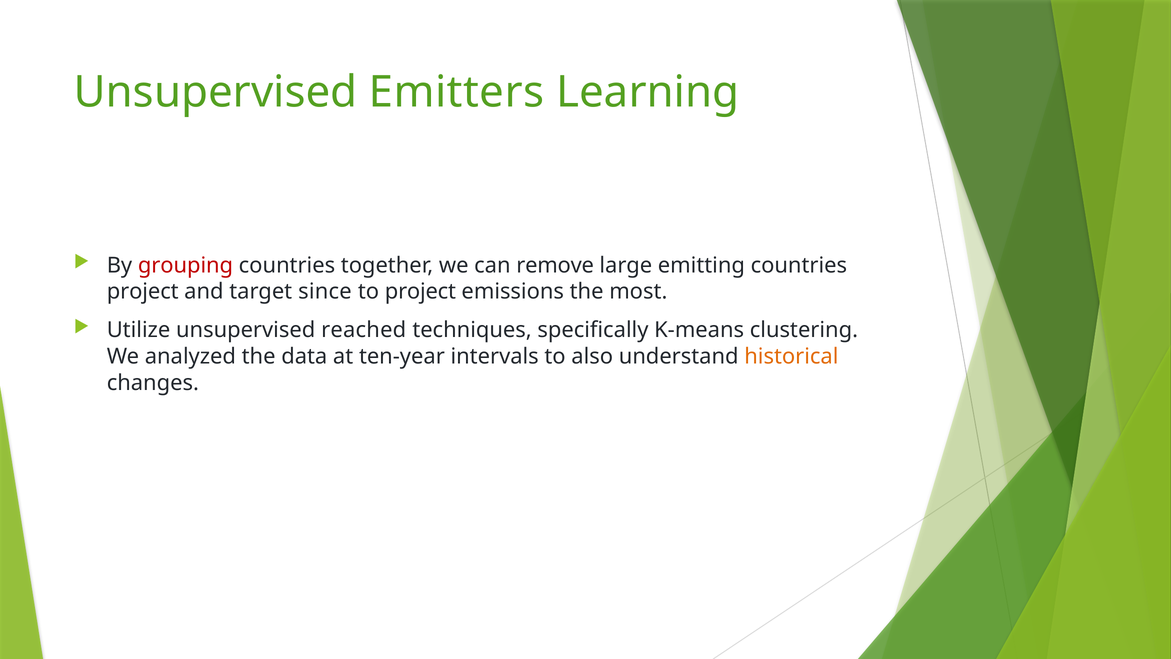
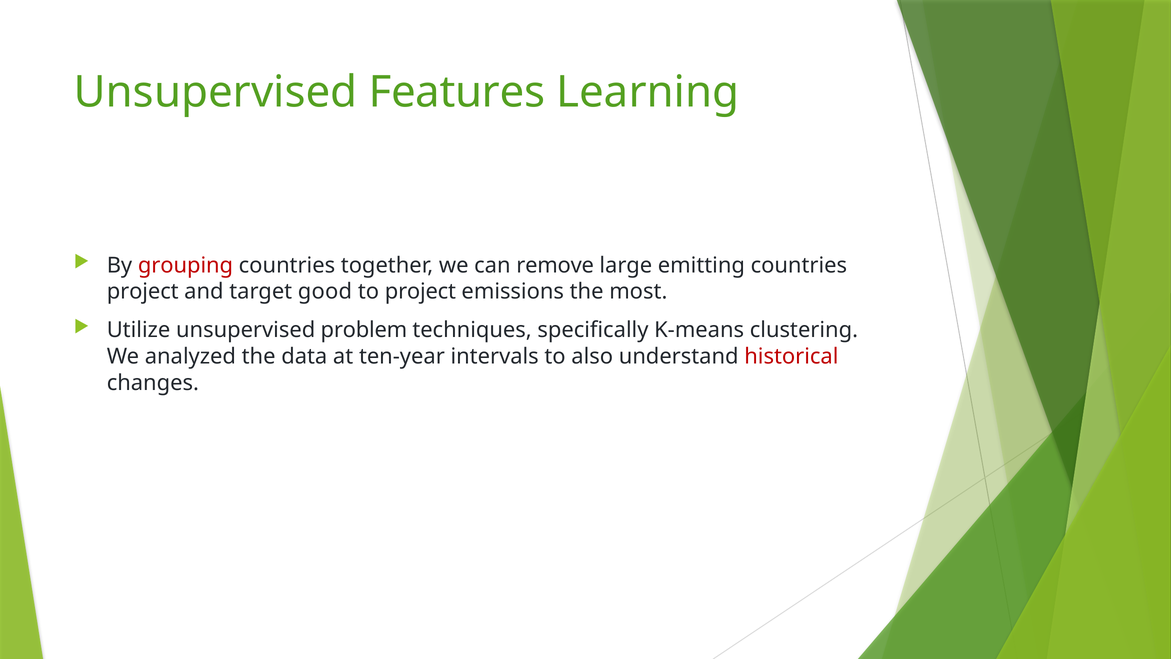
Emitters: Emitters -> Features (457, 92)
since: since -> good (325, 292)
reached: reached -> problem (364, 330)
historical colour: orange -> red (791, 356)
